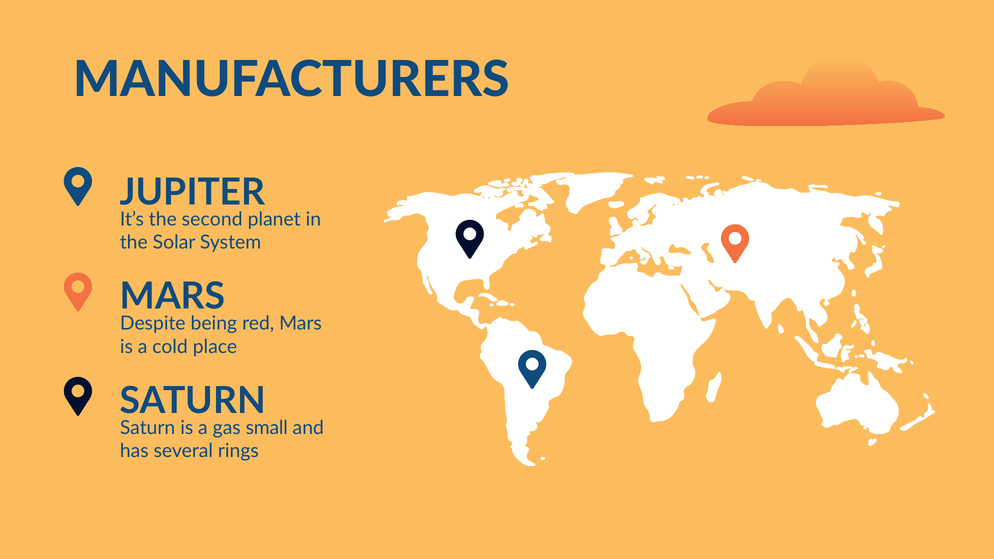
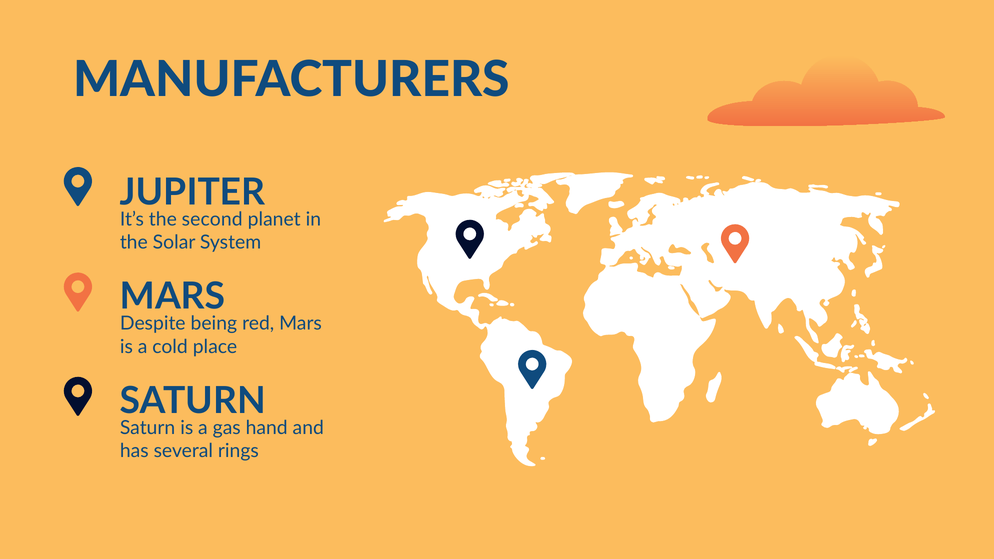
small: small -> hand (267, 428)
